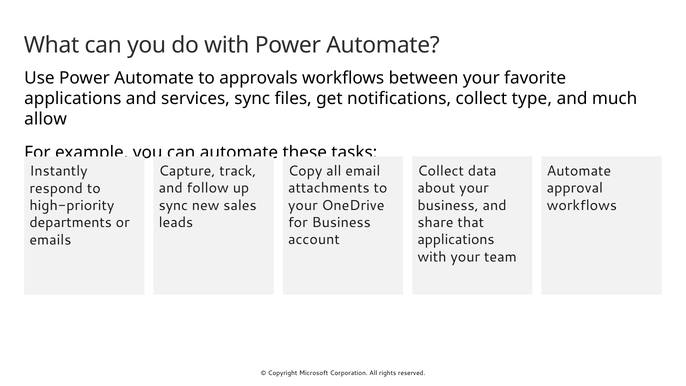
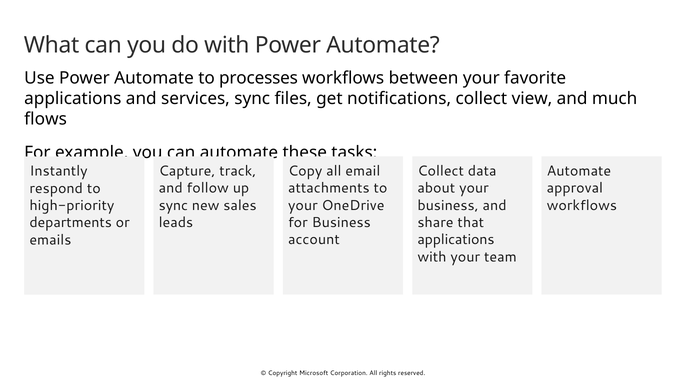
approvals: approvals -> processes (259, 78)
type: type -> view (532, 99)
allow: allow -> flows (46, 119)
